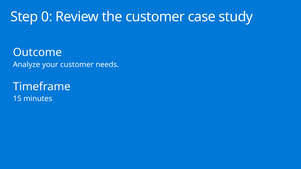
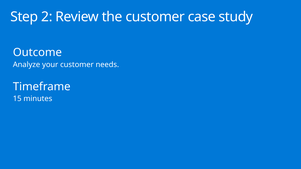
0: 0 -> 2 (47, 17)
